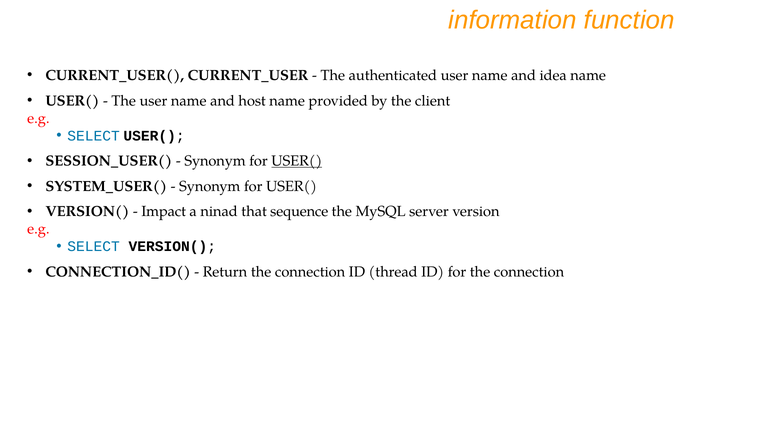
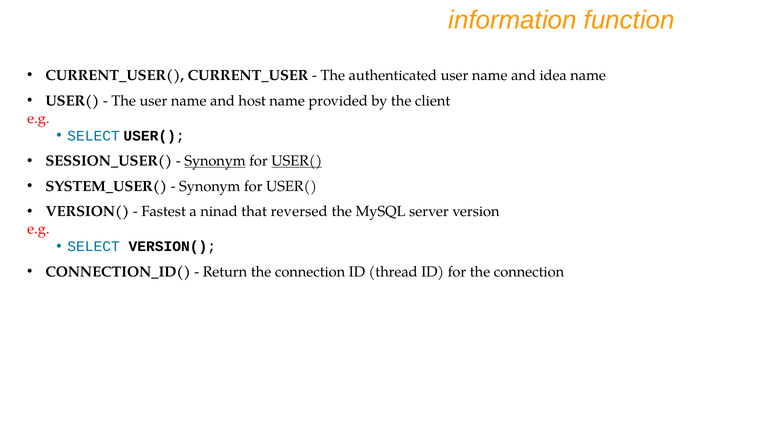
Synonym underline: none -> present (215, 161)
Impact: Impact -> Fastest (164, 211)
sequence: sequence -> reversed (299, 211)
